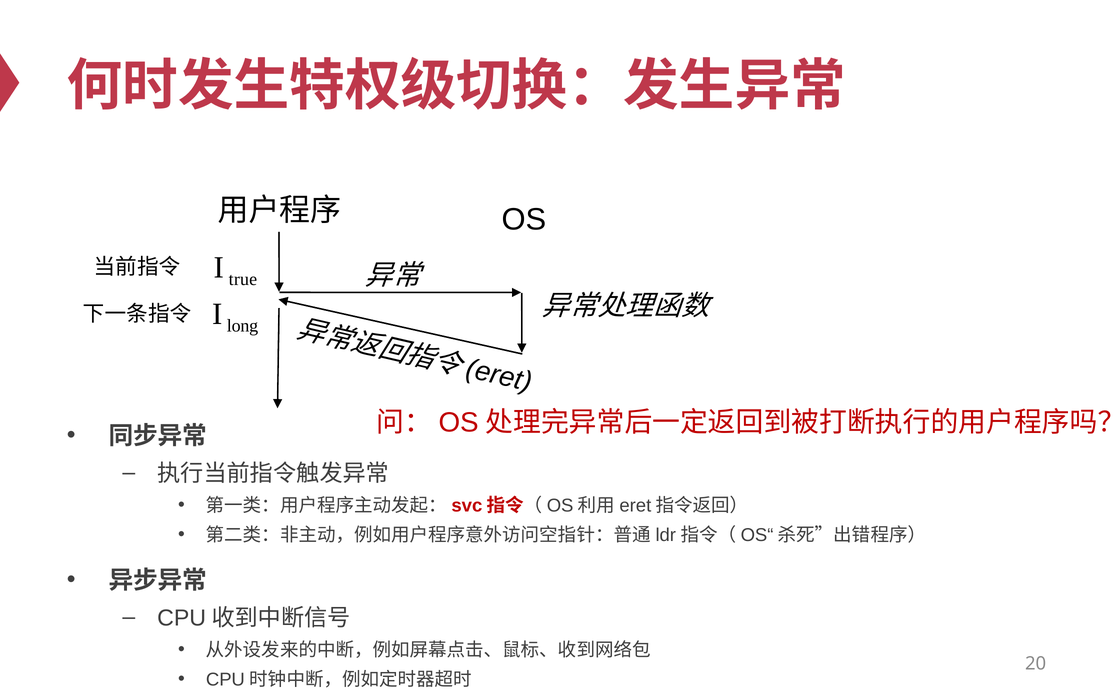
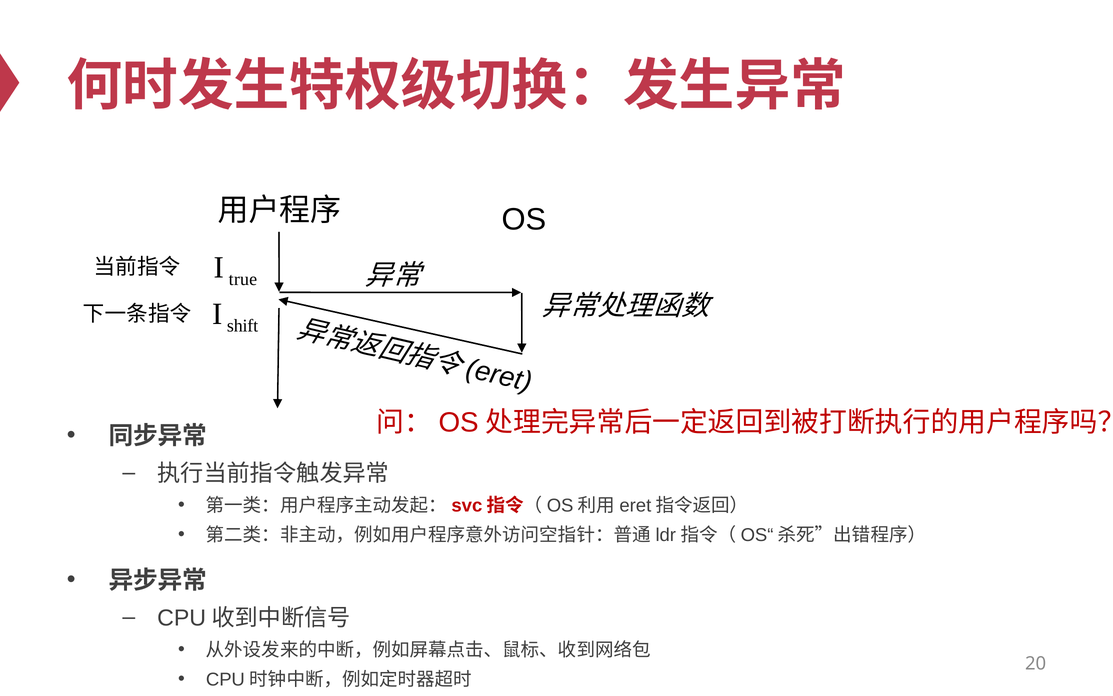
long: long -> shift (243, 326)
